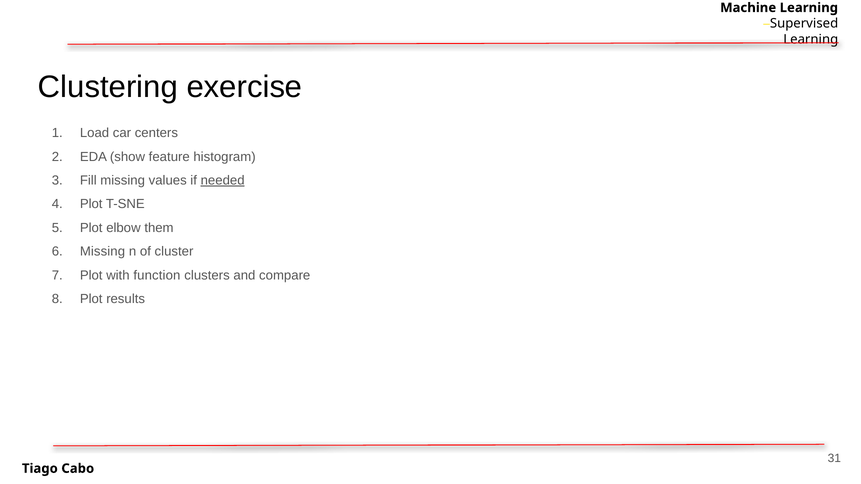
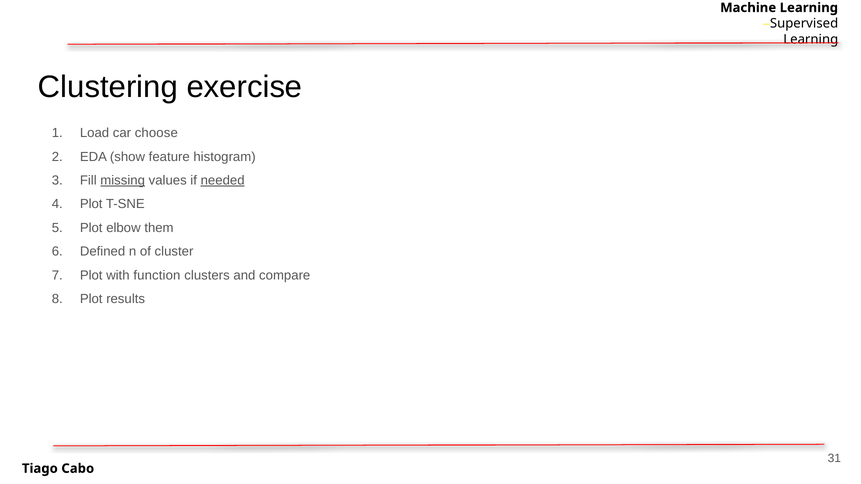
centers: centers -> choose (156, 133)
missing underline: none -> present (123, 181)
Missing: Missing -> Defined (103, 252)
